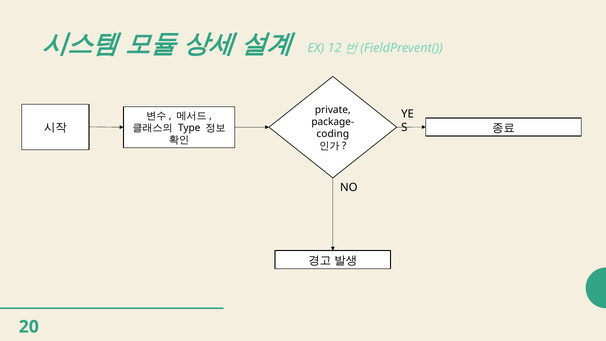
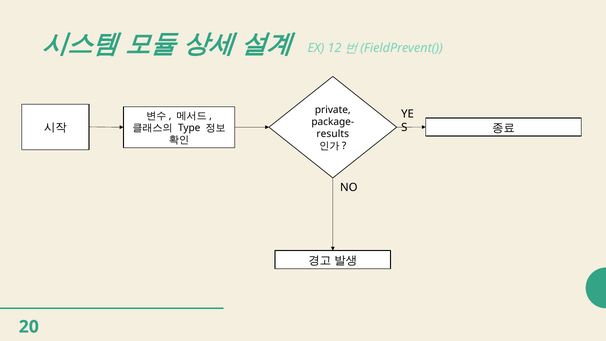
coding: coding -> results (333, 134)
